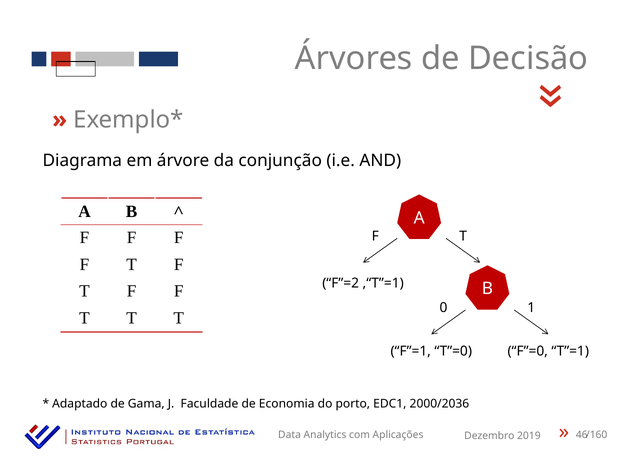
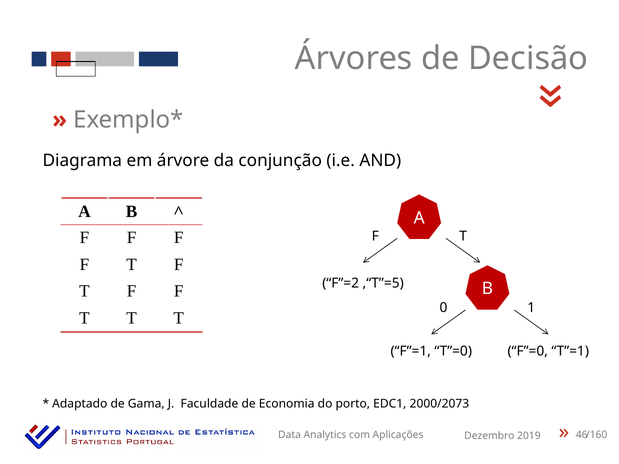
,“T”=1: ,“T”=1 -> ,“T”=5 (383, 283)
2000/2036: 2000/2036 -> 2000/2073 (439, 404)
